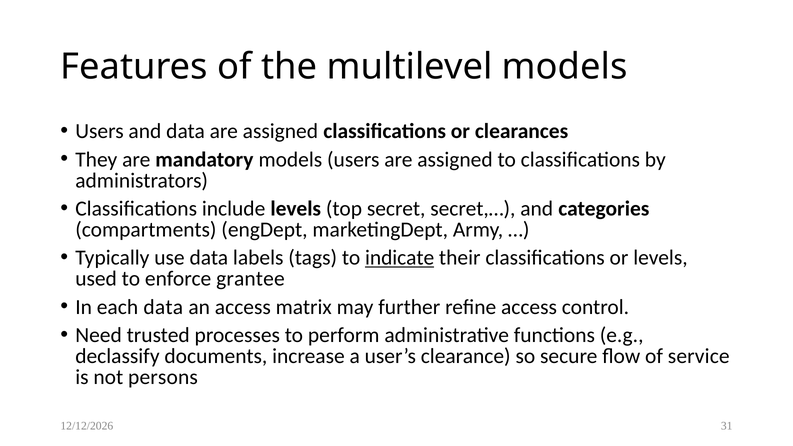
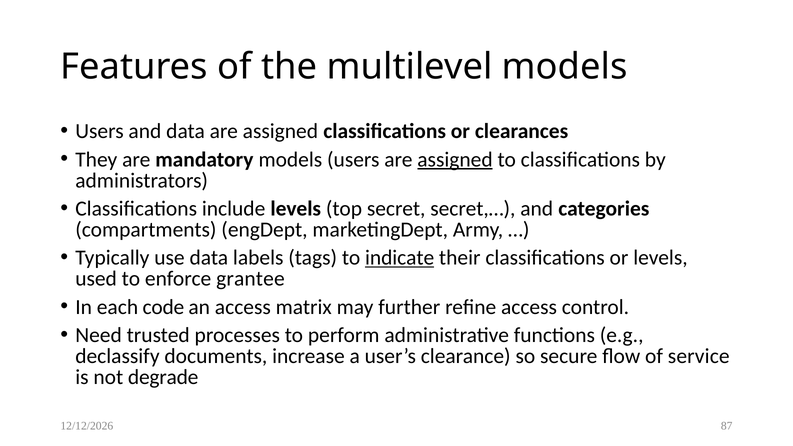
assigned underline: none -> present (455, 160)
each data: data -> code (163, 307)
persons: persons -> degrade (163, 377)
31: 31 -> 87 (727, 426)
